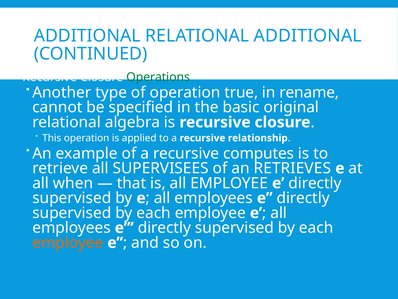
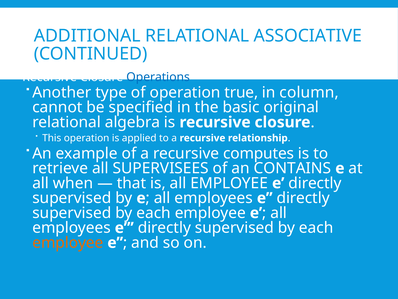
RELATIONAL ADDITIONAL: ADDITIONAL -> ASSOCIATIVE (308, 36)
Operations colour: green -> blue (158, 77)
rename: rename -> column (309, 92)
RETRIEVES: RETRIEVES -> CONTAINS (292, 168)
